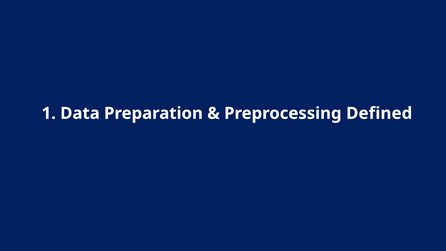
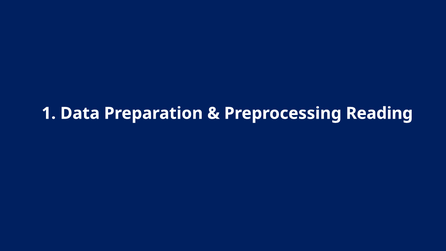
Defined: Defined -> Reading (379, 113)
